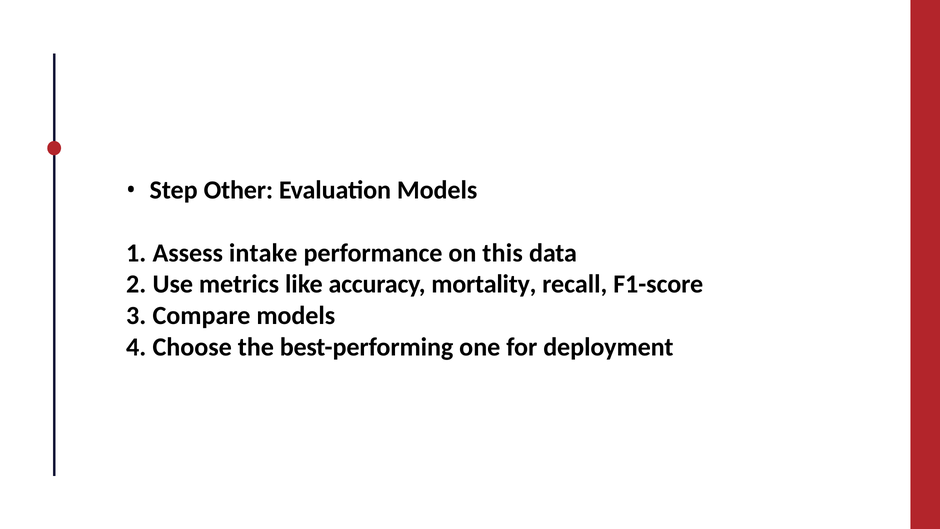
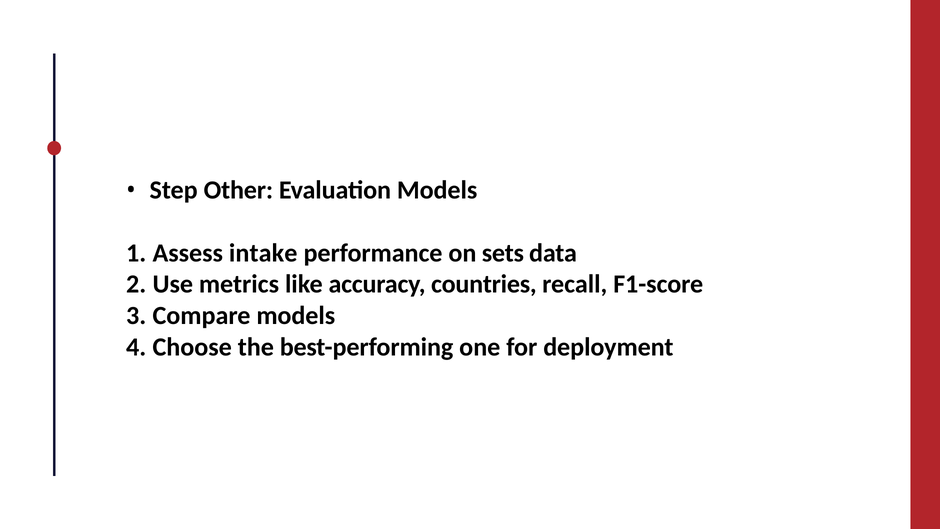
this: this -> sets (503, 253)
mortality: mortality -> countries (484, 284)
